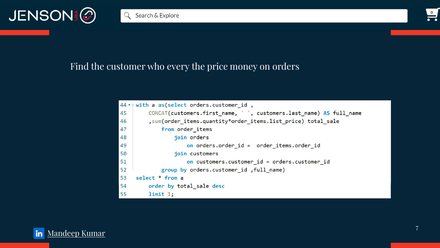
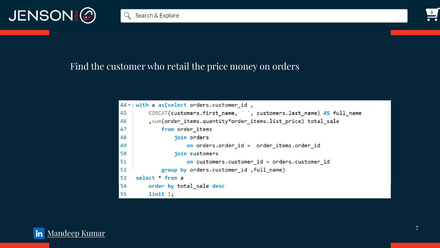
every: every -> retail (178, 67)
